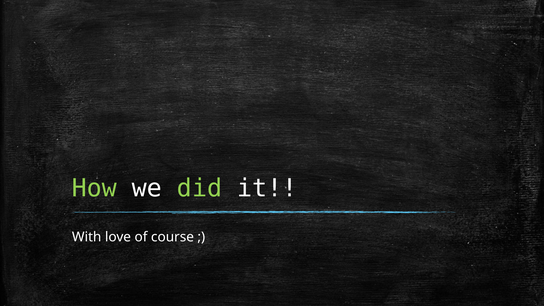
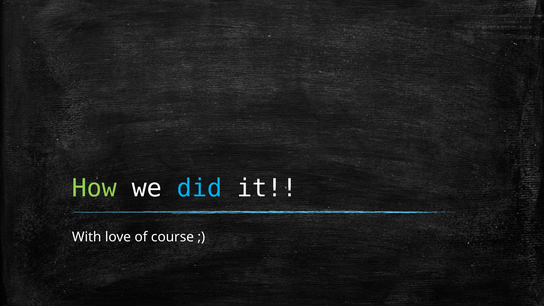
did colour: light green -> light blue (200, 188)
